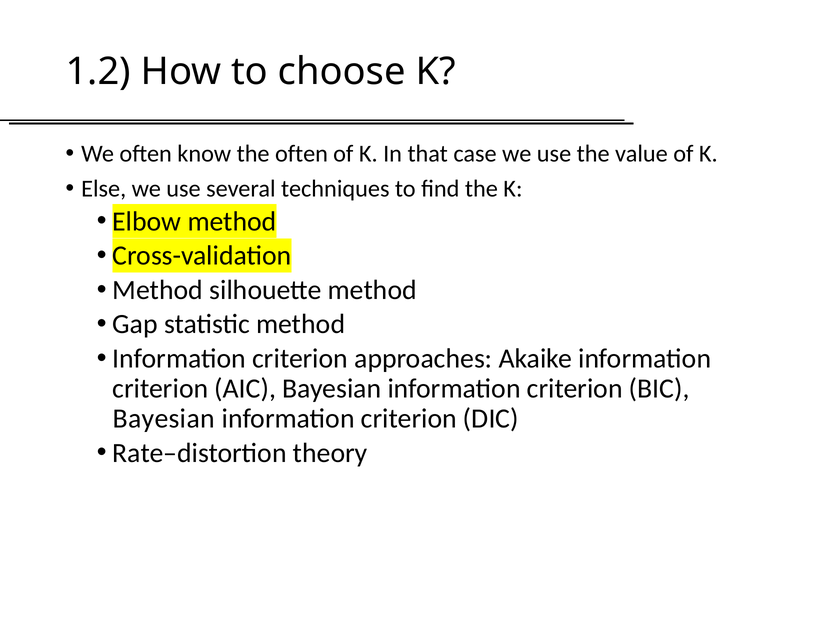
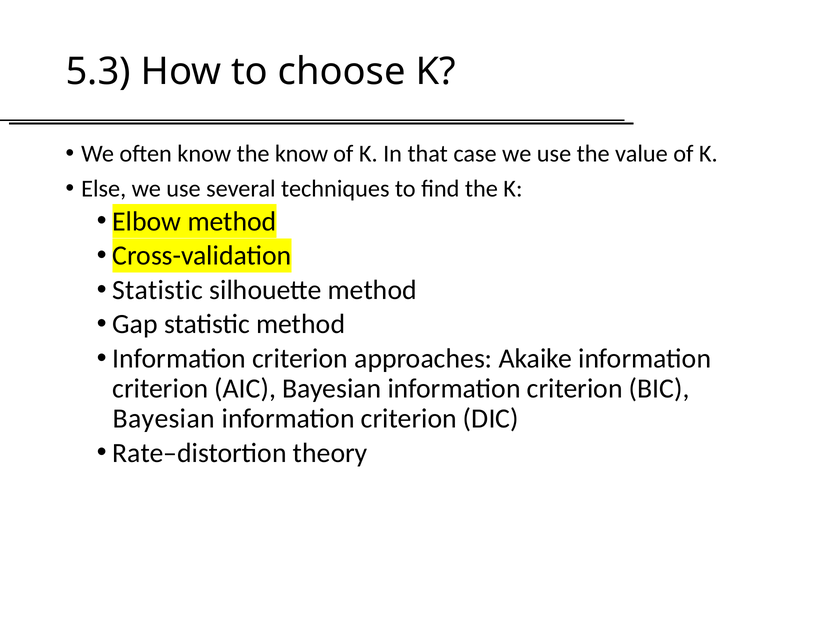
1.2: 1.2 -> 5.3 (98, 71)
the often: often -> know (302, 154)
Method: Method -> Statistic (158, 290)
